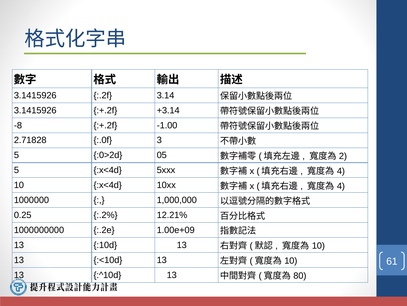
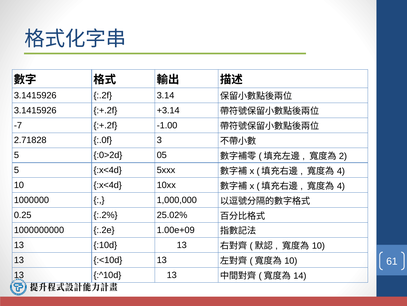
-8: -8 -> -7 (18, 125)
12.21%: 12.21% -> 25.02% (172, 215)
80: 80 -> 14 (300, 275)
